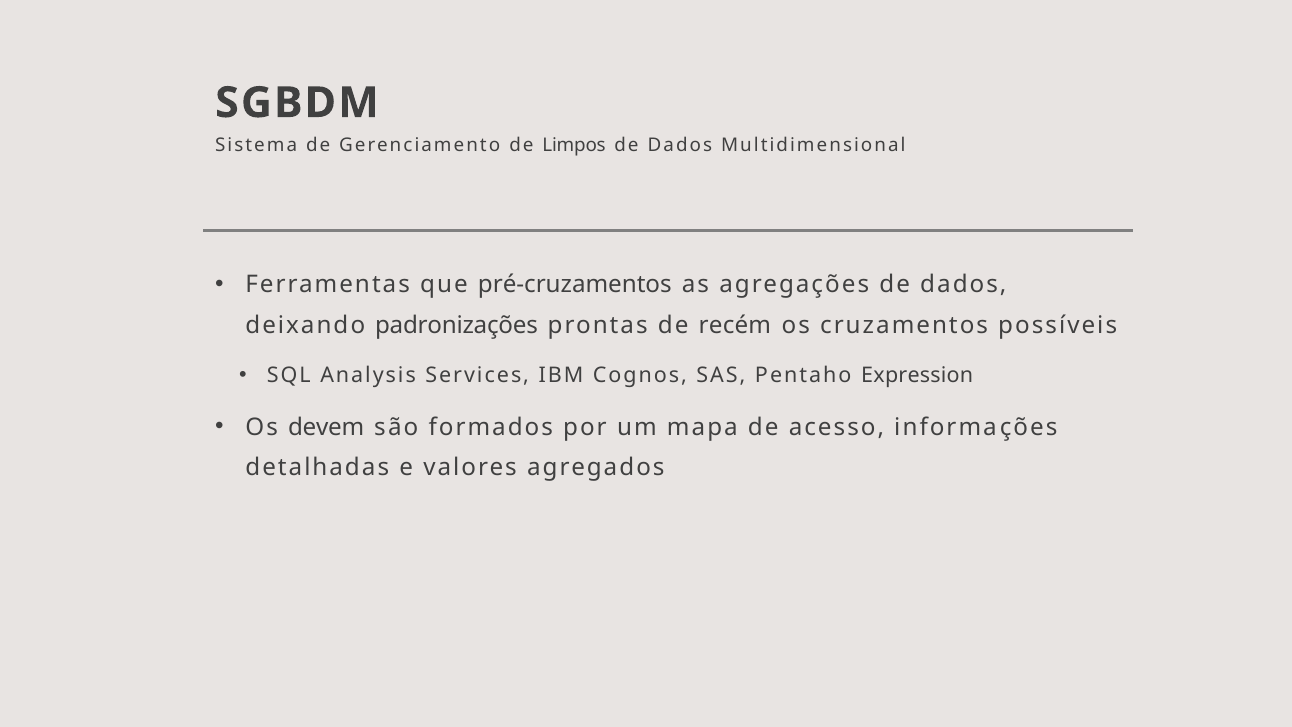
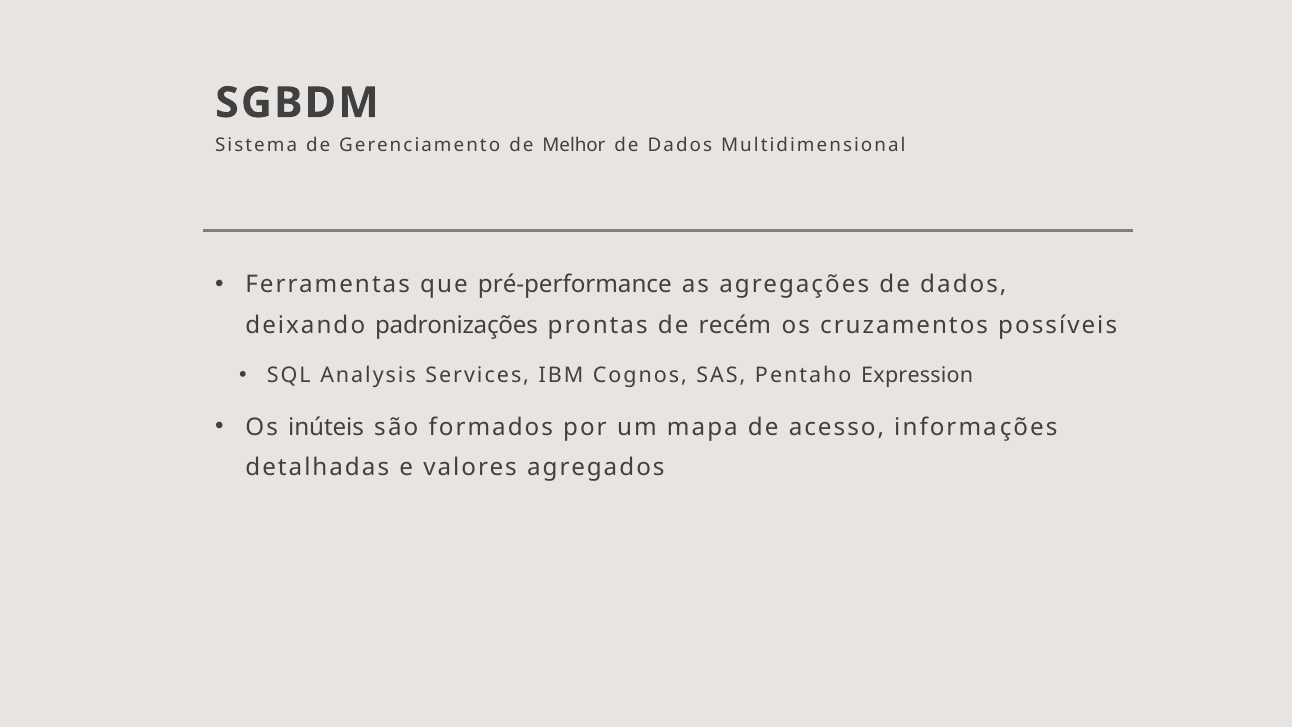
Limpos: Limpos -> Melhor (574, 145)
pré-cruzamentos: pré-cruzamentos -> pré-performance (575, 284)
devem: devem -> inúteis (326, 427)
